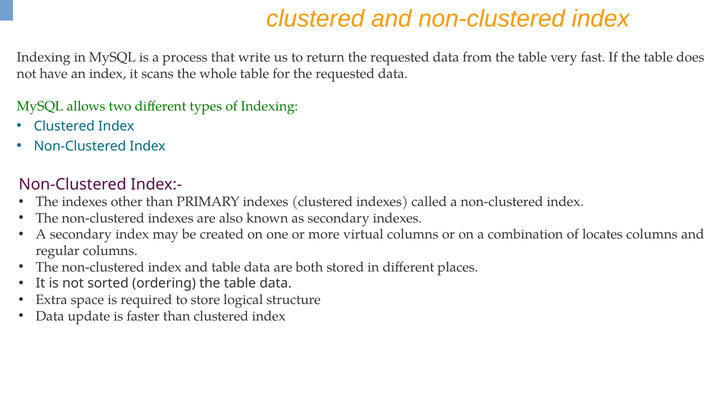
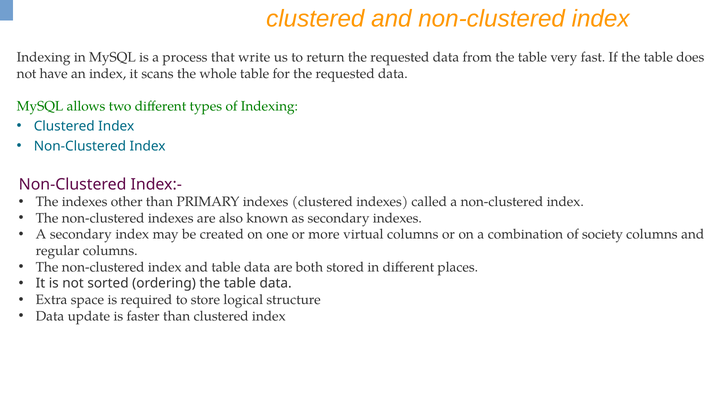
locates: locates -> society (603, 235)
